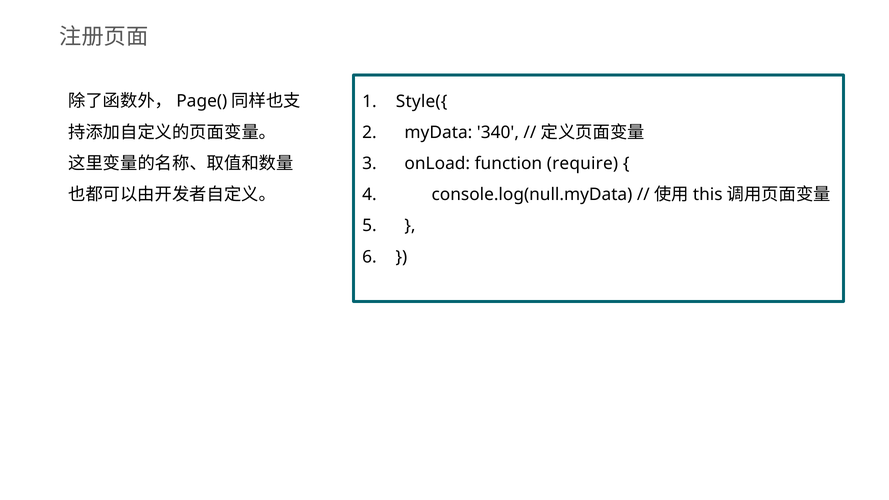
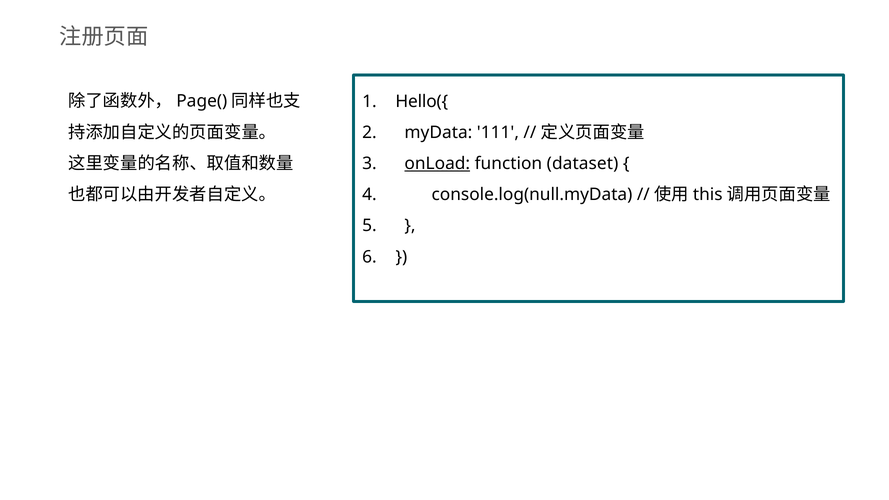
Style({: Style({ -> Hello({ (422, 101)
340: 340 -> 111 (498, 132)
onLoad underline: none -> present (437, 164)
require: require -> dataset (583, 164)
